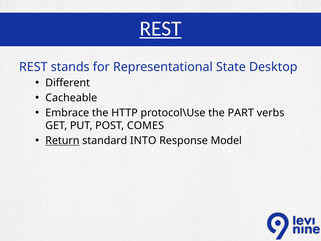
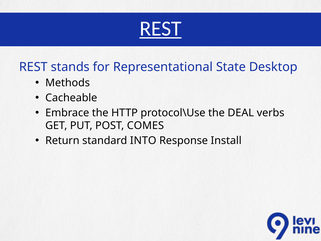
Different: Different -> Methods (68, 83)
PART: PART -> DEAL (241, 113)
Return underline: present -> none (62, 141)
Model: Model -> Install (226, 141)
